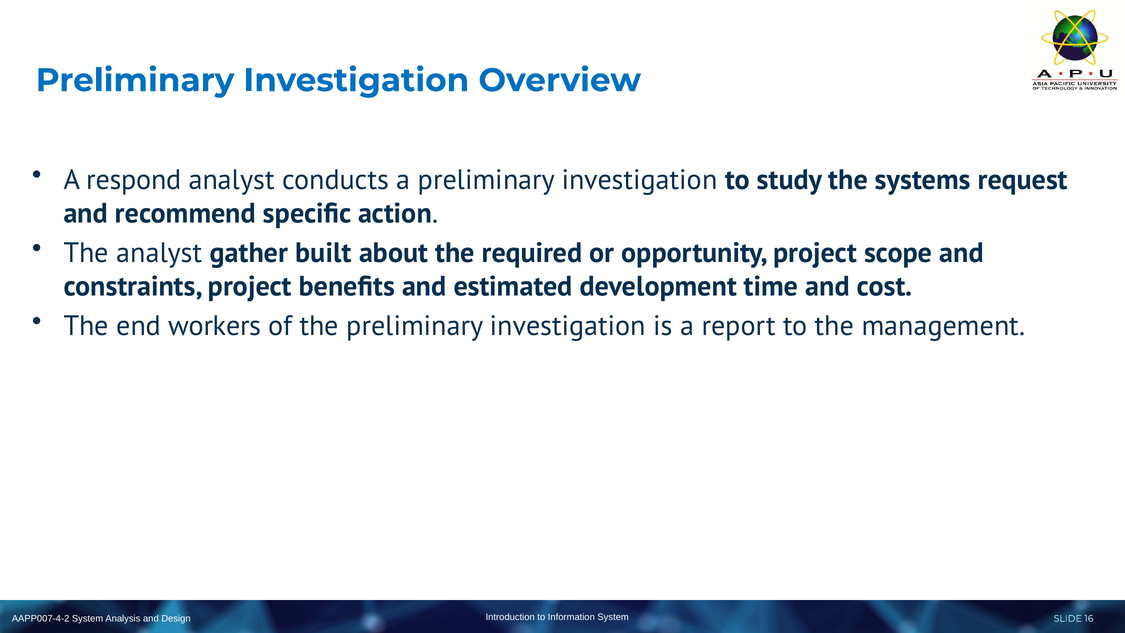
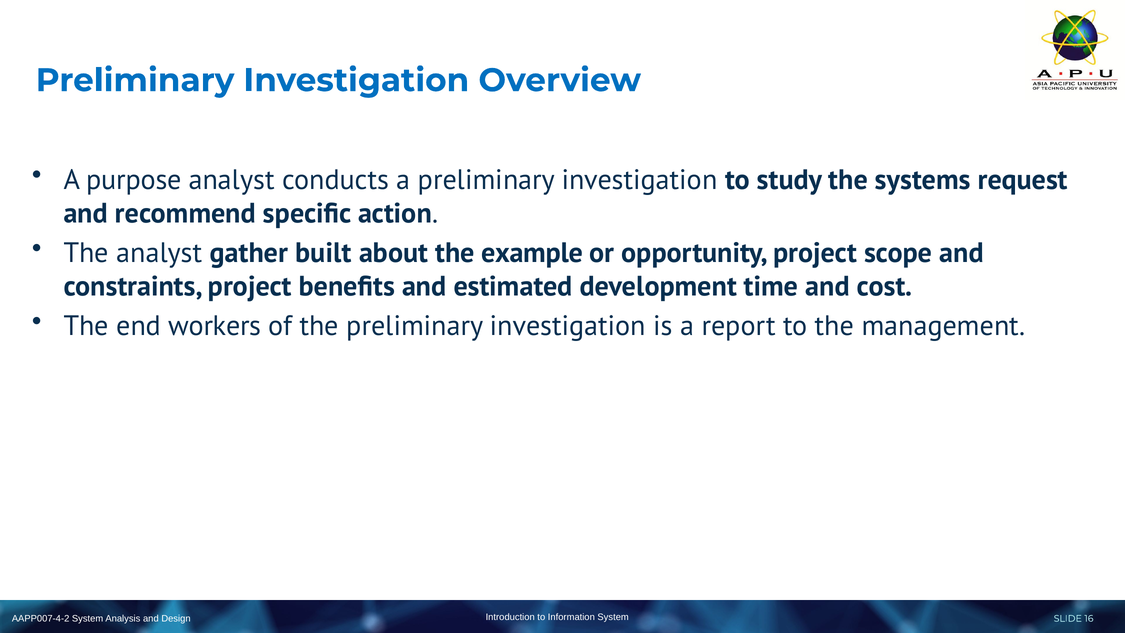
respond: respond -> purpose (134, 180)
required: required -> example (532, 253)
